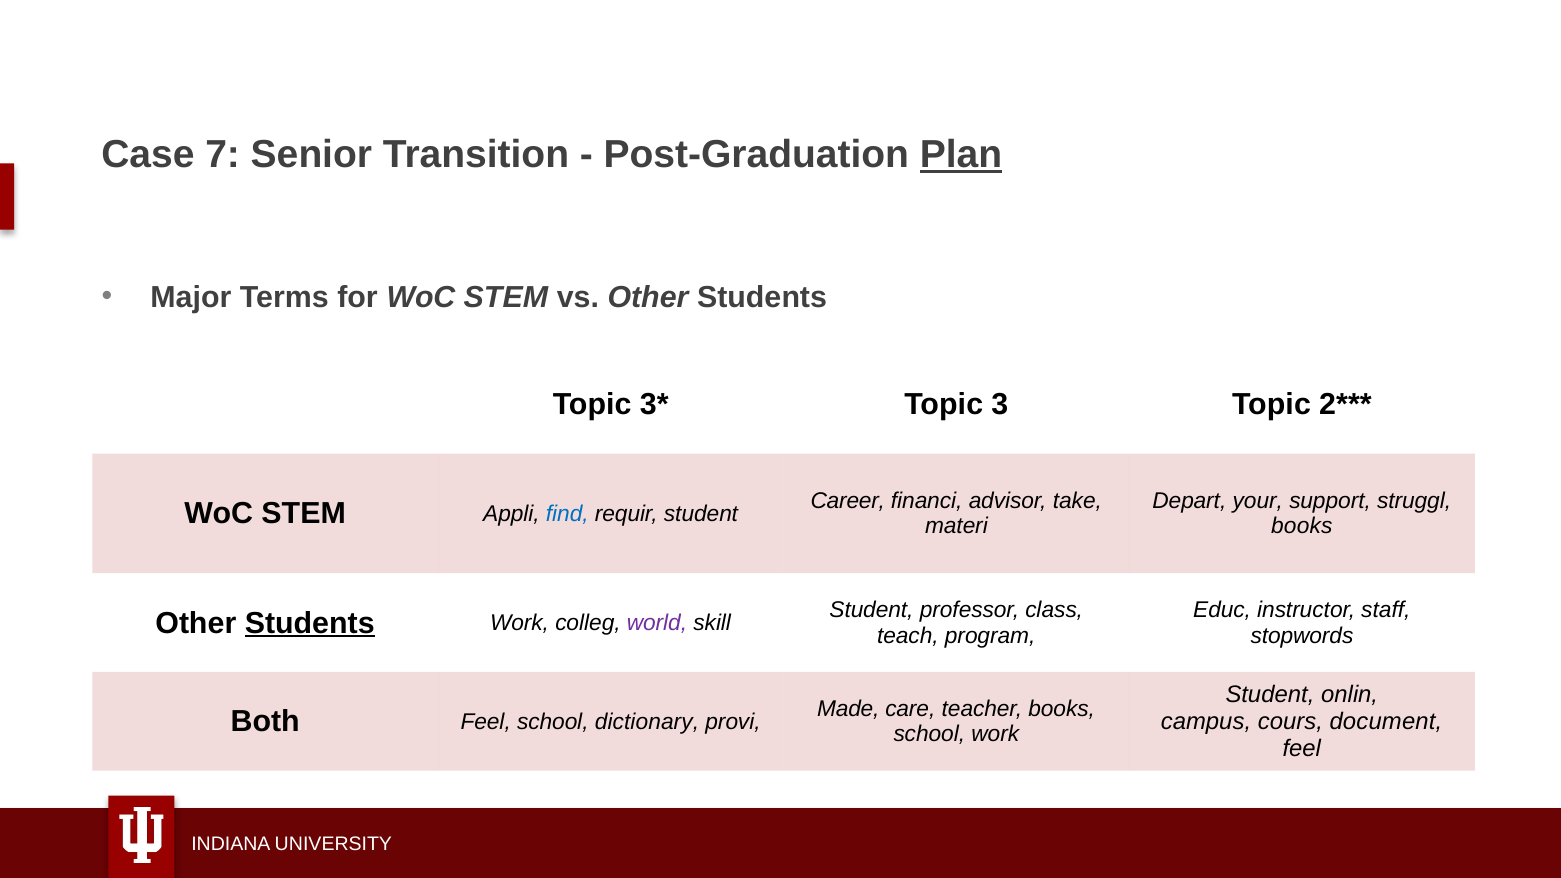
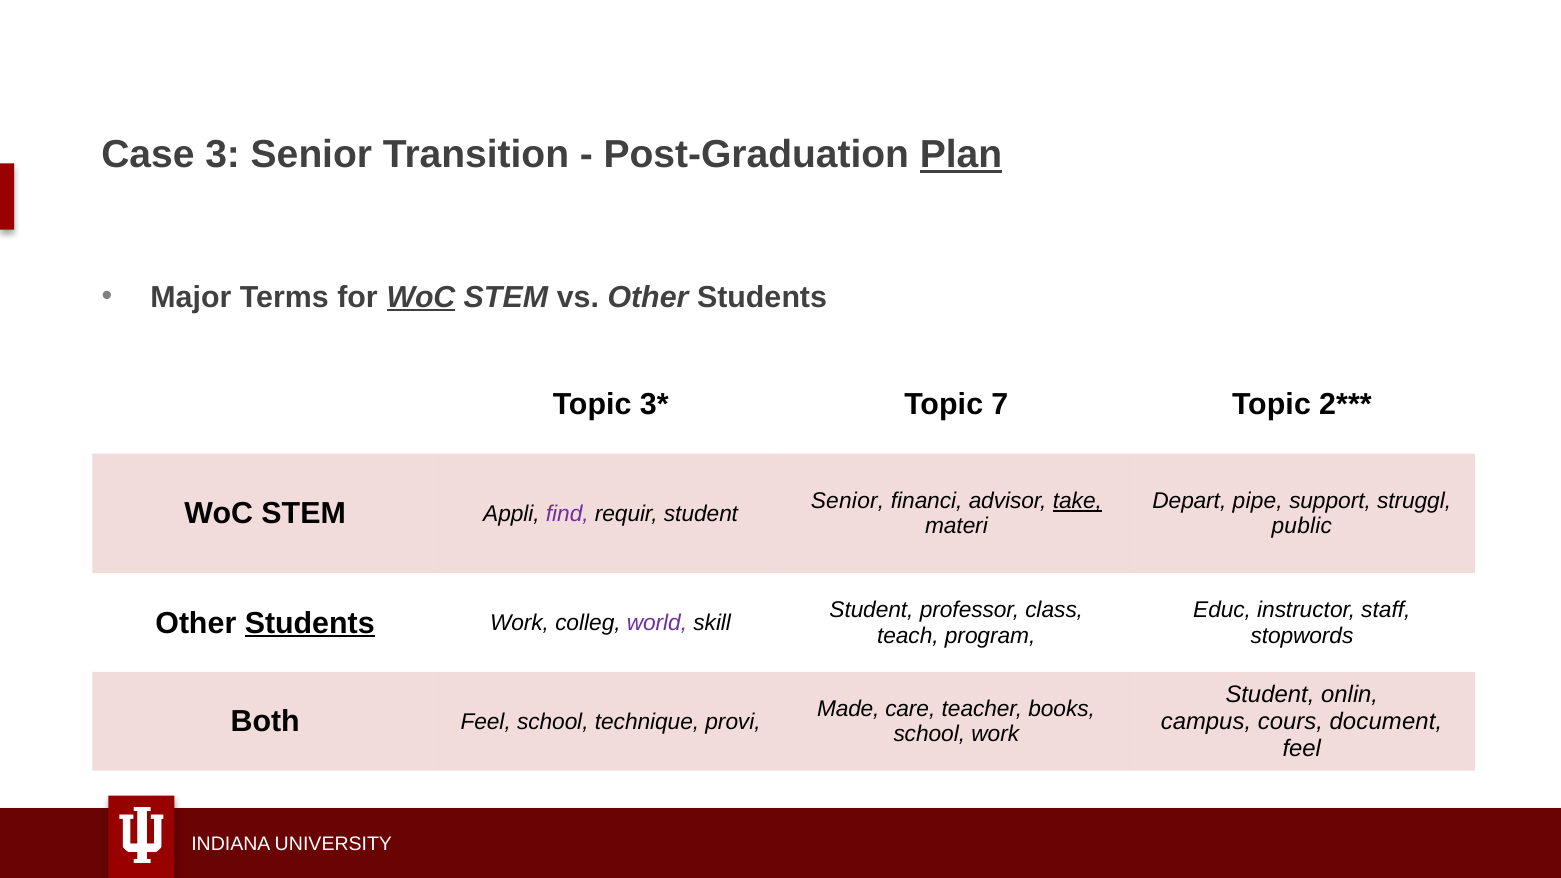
7: 7 -> 3 (223, 155)
WoC underline: none -> present (421, 297)
3: 3 -> 7 (1000, 405)
Career: Career -> Senior (848, 501)
take underline: none -> present (1077, 501)
your: your -> pipe (1258, 501)
find colour: blue -> purple (567, 514)
books: books -> public (1302, 526)
dictionary: dictionary -> technique (647, 722)
